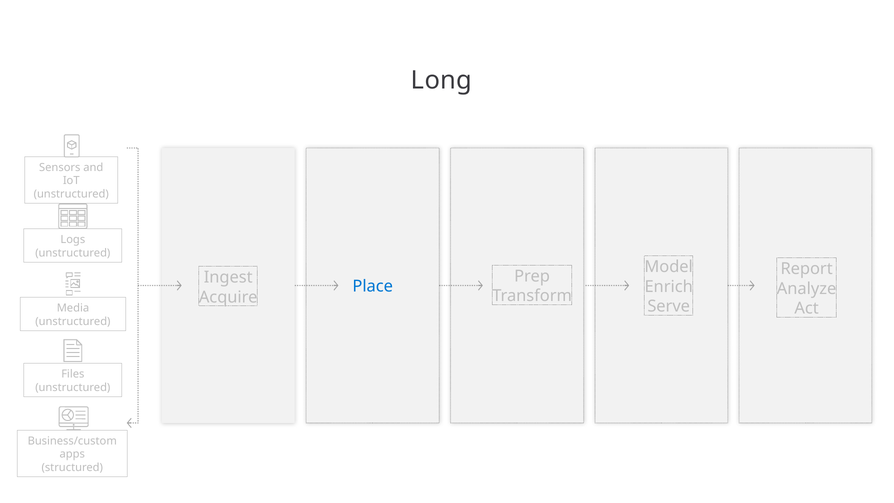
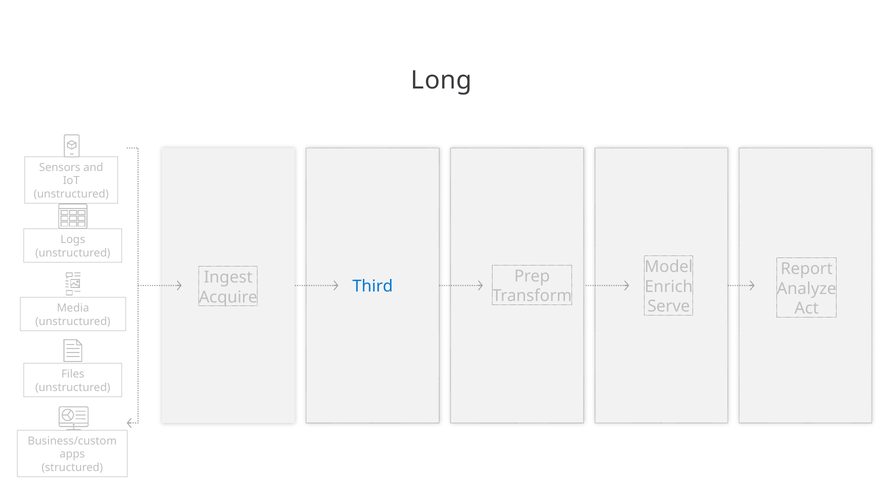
Place: Place -> Third (373, 286)
